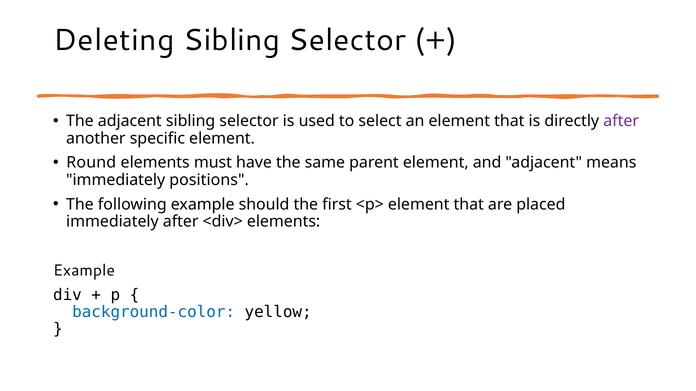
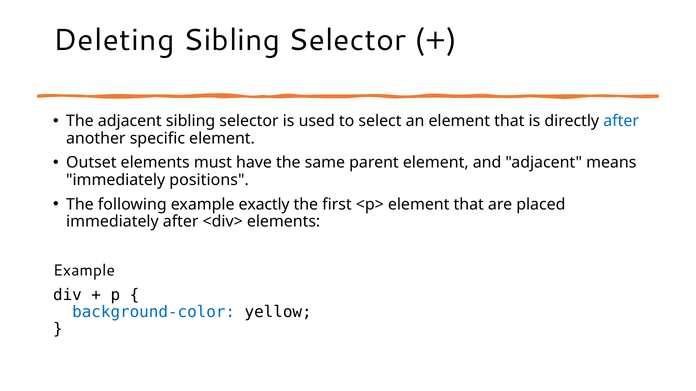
after colour: purple -> blue (621, 121)
Round: Round -> Outset (91, 163)
should: should -> exactly (264, 205)
